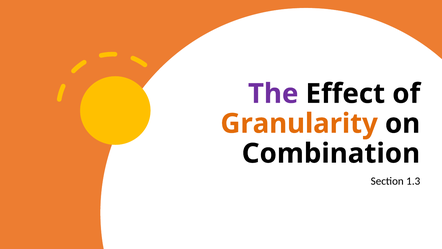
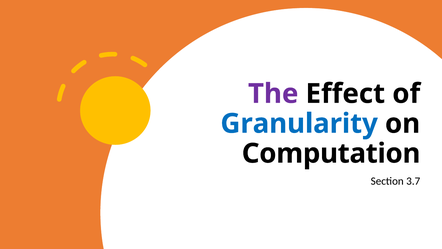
Granularity colour: orange -> blue (299, 123)
Combination: Combination -> Computation (331, 153)
1.3: 1.3 -> 3.7 (413, 181)
